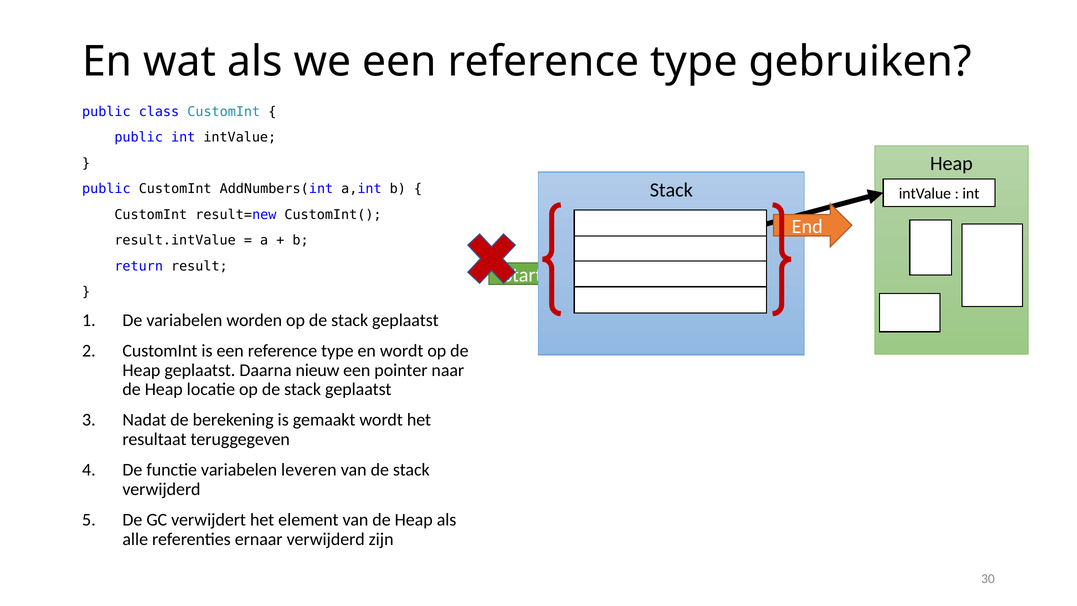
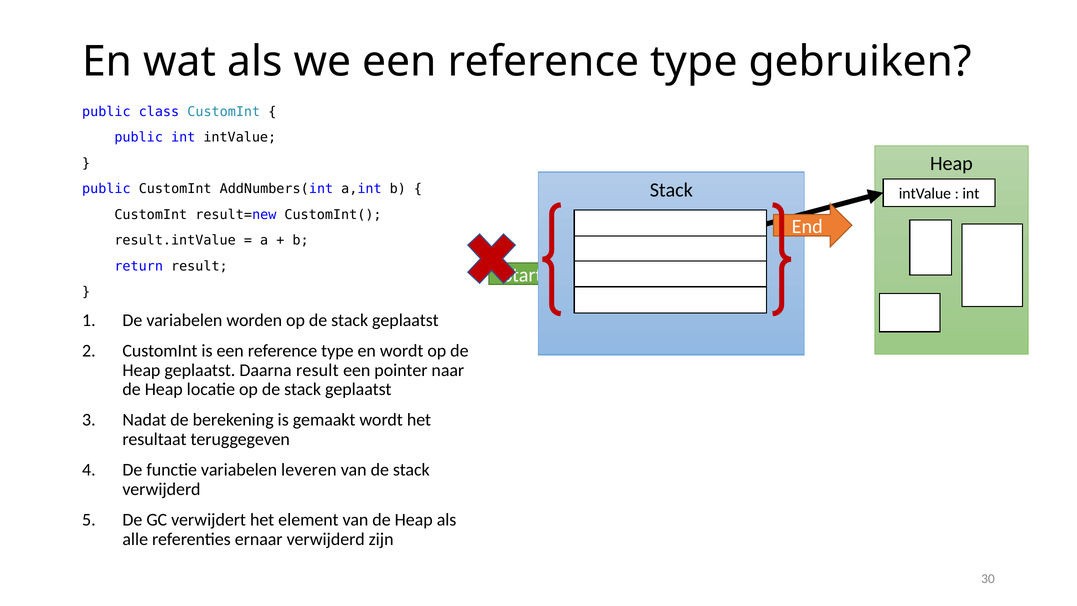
Daarna nieuw: nieuw -> result (317, 370)
